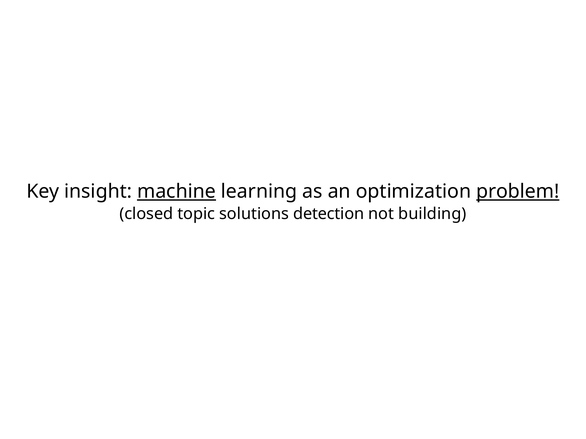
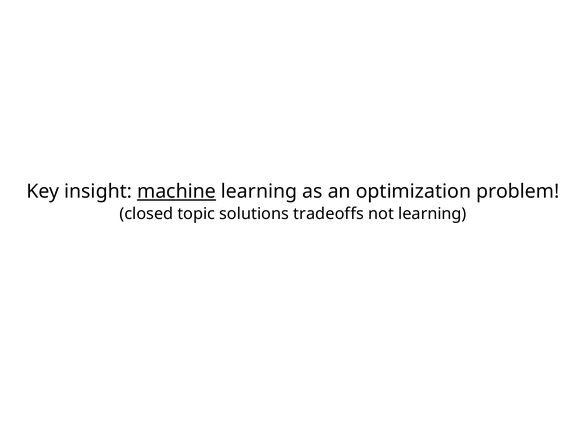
problem underline: present -> none (518, 192)
detection: detection -> tradeoffs (329, 214)
not building: building -> learning (432, 214)
